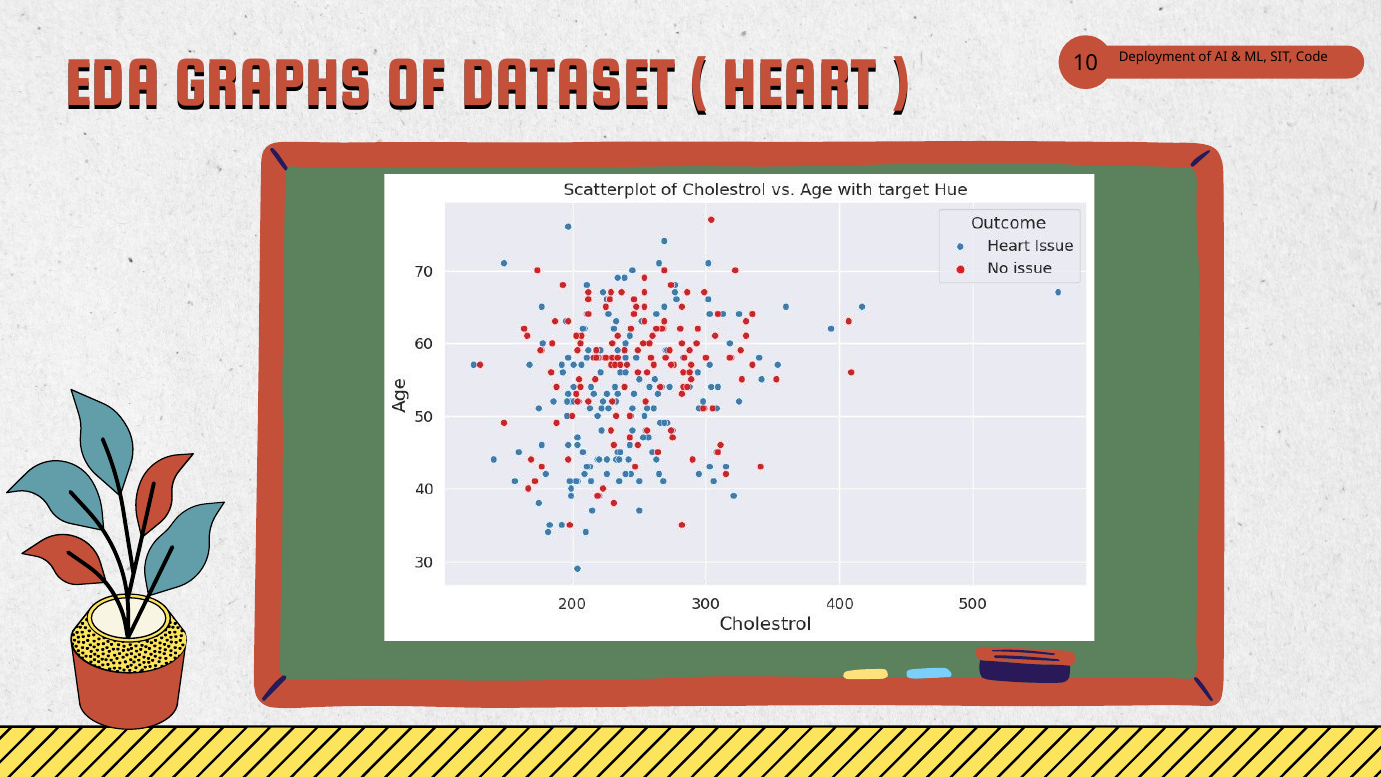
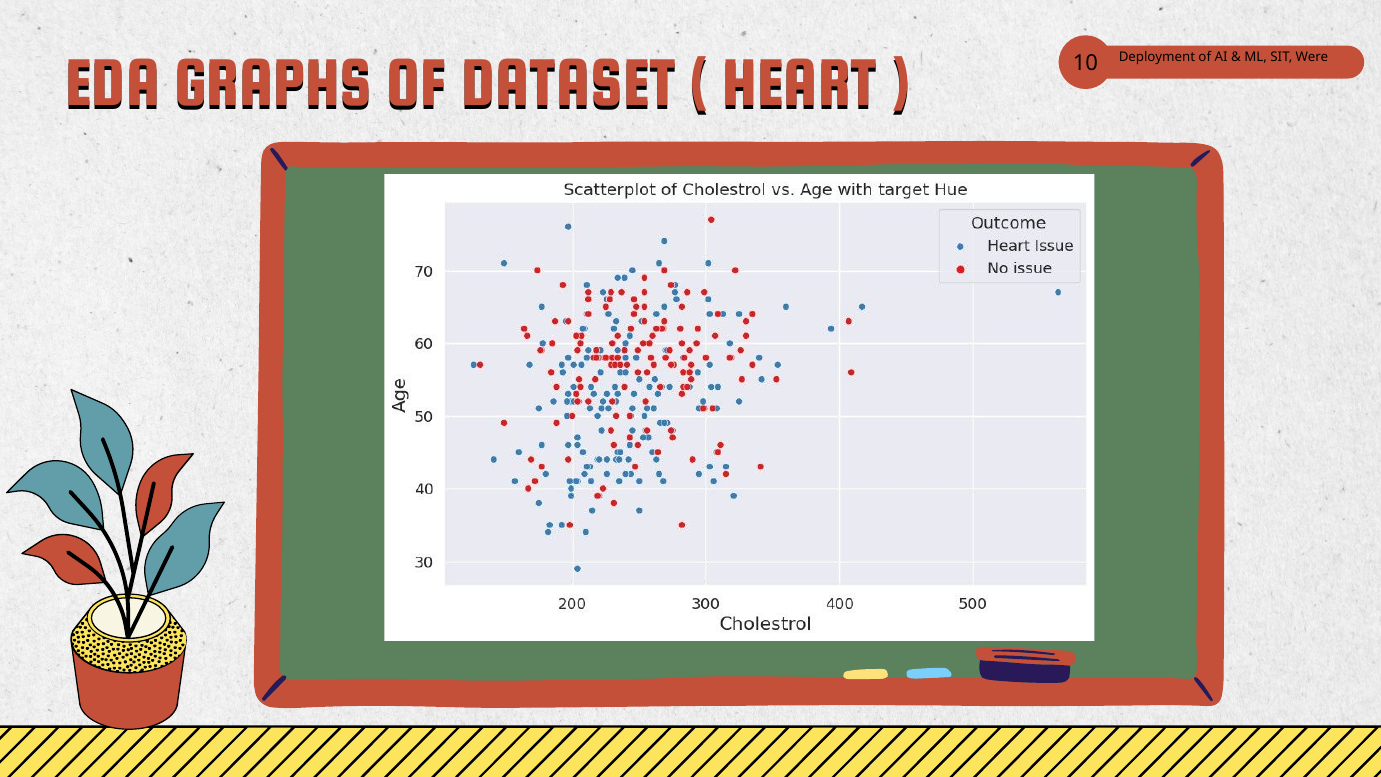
Code: Code -> Were (1312, 57)
